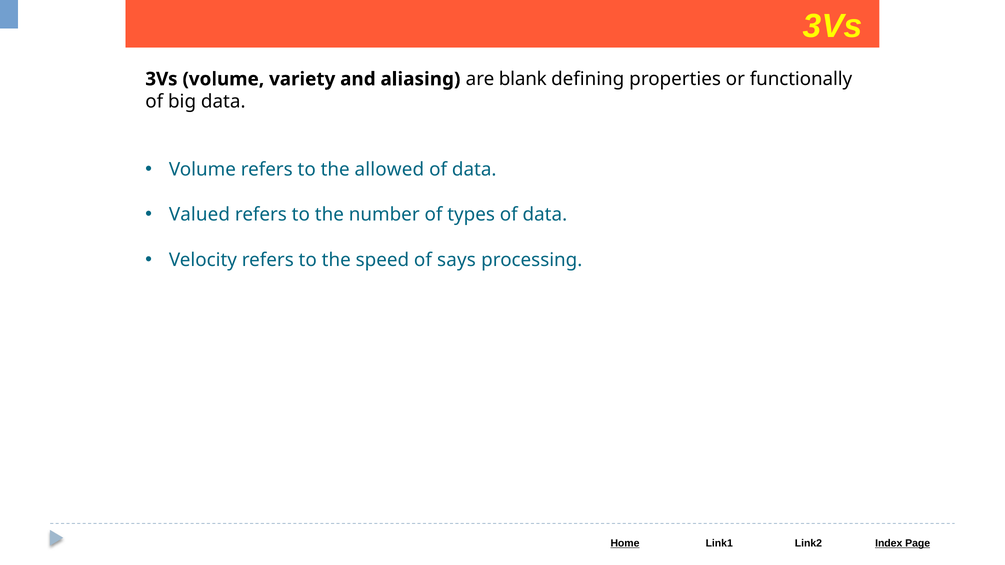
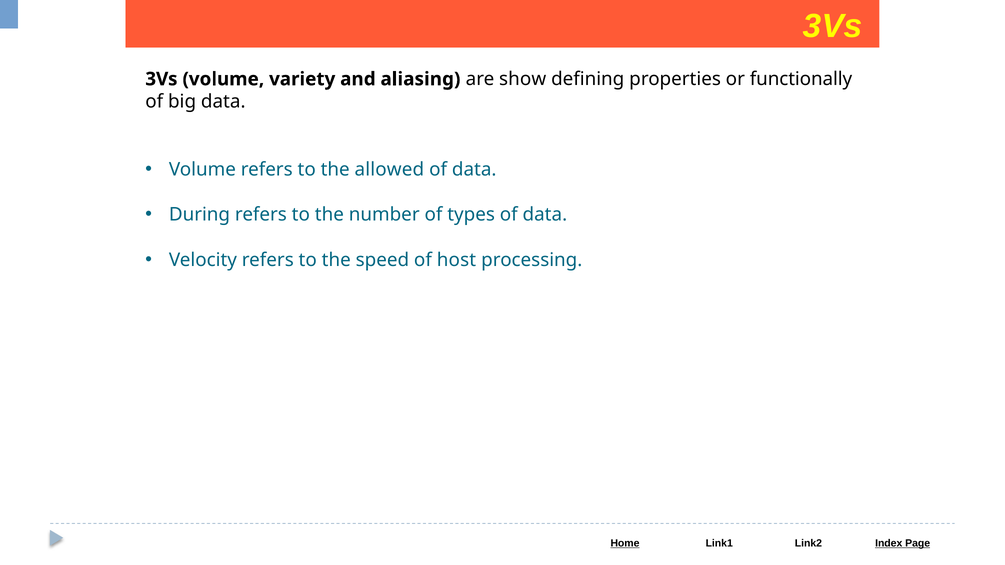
blank: blank -> show (523, 79)
Valued: Valued -> During (199, 215)
says: says -> host (456, 260)
